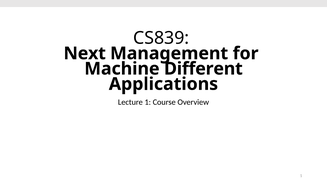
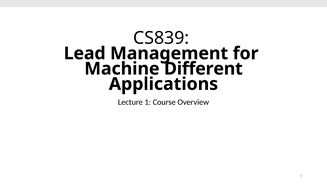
Next: Next -> Lead (85, 53)
